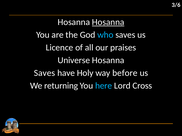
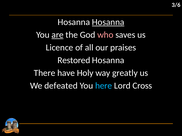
are underline: none -> present (58, 35)
who colour: light blue -> pink (105, 35)
Universe: Universe -> Restored (74, 60)
Saves: Saves -> There (45, 73)
before: before -> greatly (125, 73)
returning: returning -> defeated (61, 86)
